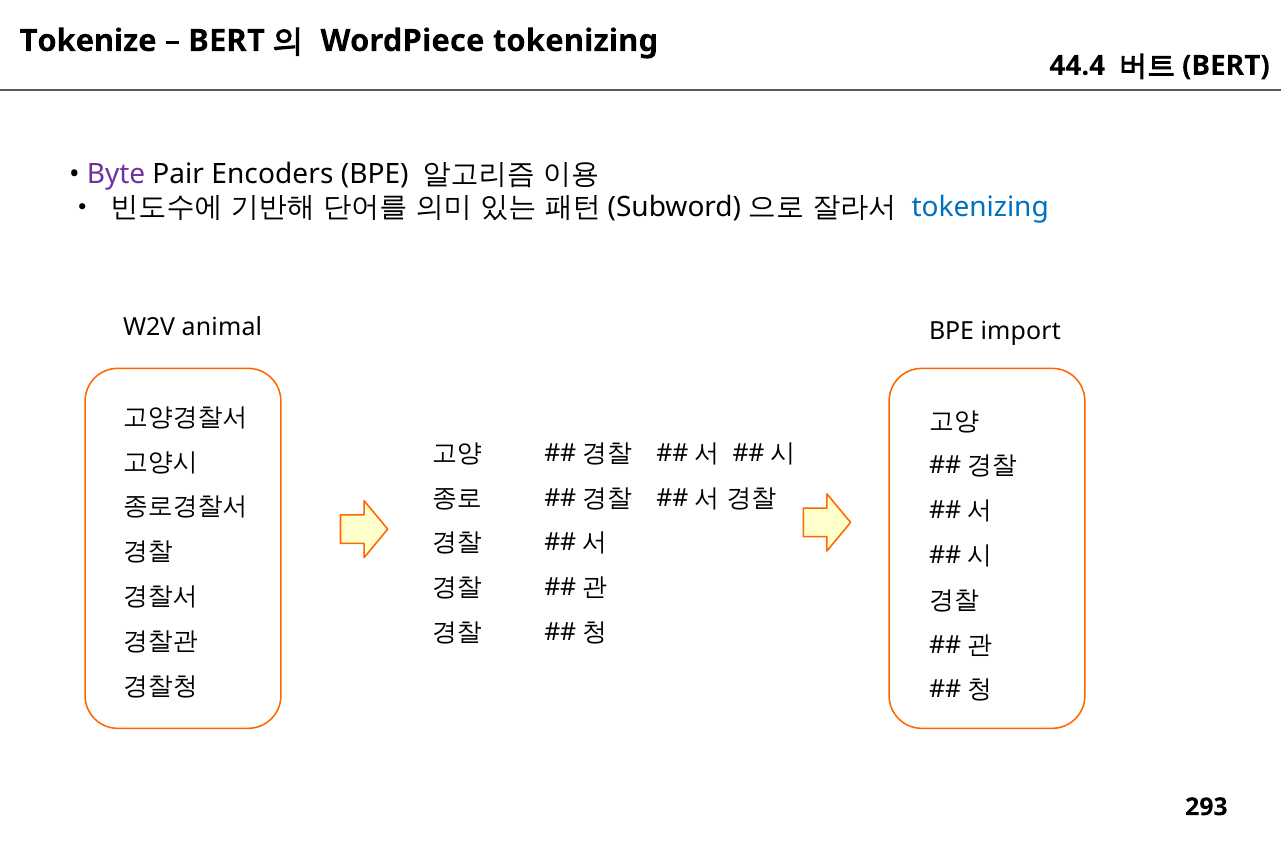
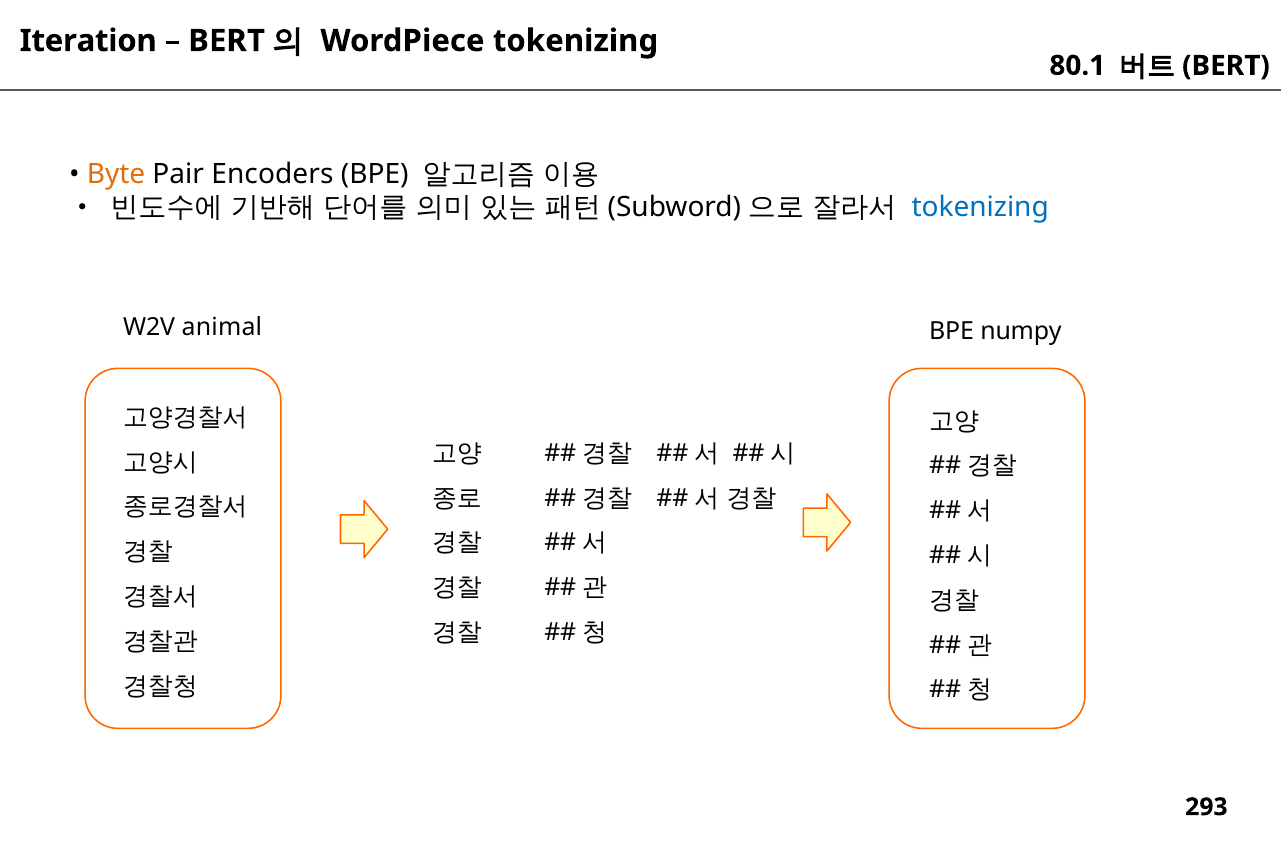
Tokenize: Tokenize -> Iteration (88, 41)
44.4: 44.4 -> 80.1 (1077, 66)
Byte colour: purple -> orange (116, 174)
import: import -> numpy (1021, 331)
